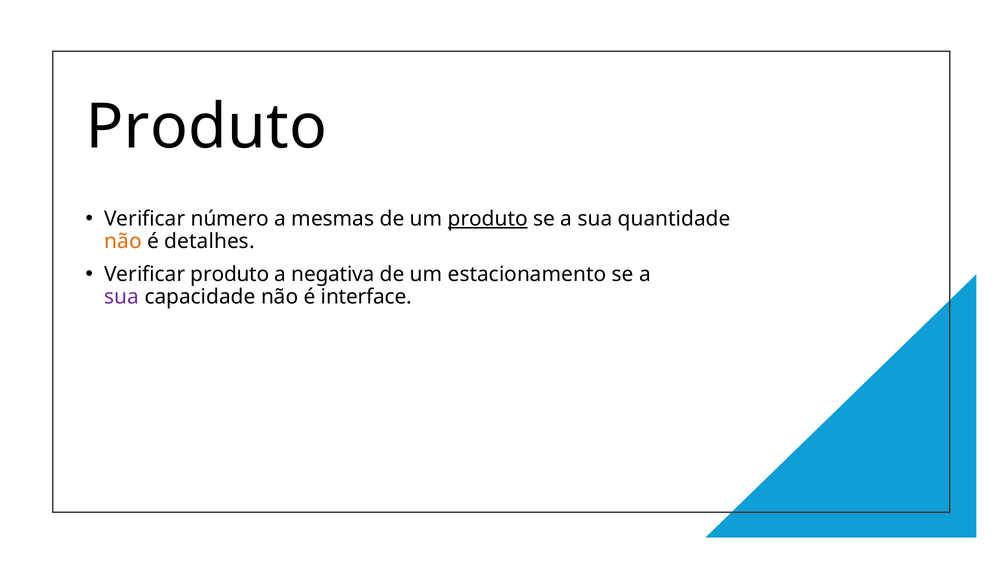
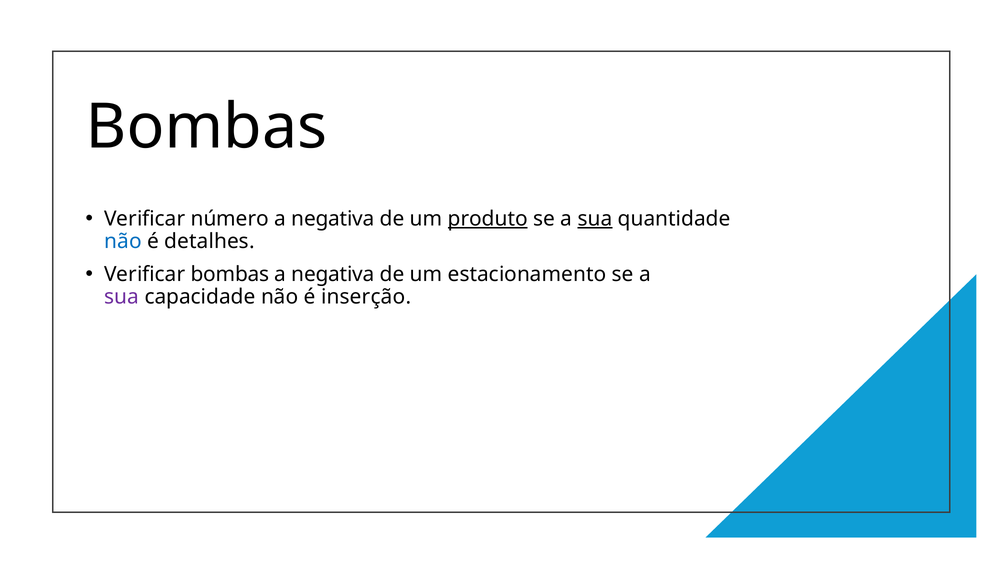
Produto: Produto -> Bombas (207, 127)
mesmas: mesmas -> negativa (333, 219)
sua underline: none -> present (595, 219)
não colour: orange -> blue (123, 241)
Verificar produto: produto -> bombas (230, 274)
interface: interface -> inserção (366, 297)
